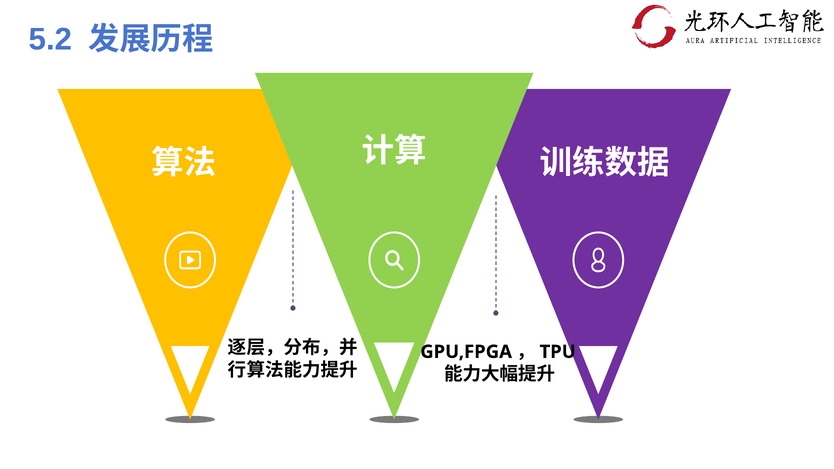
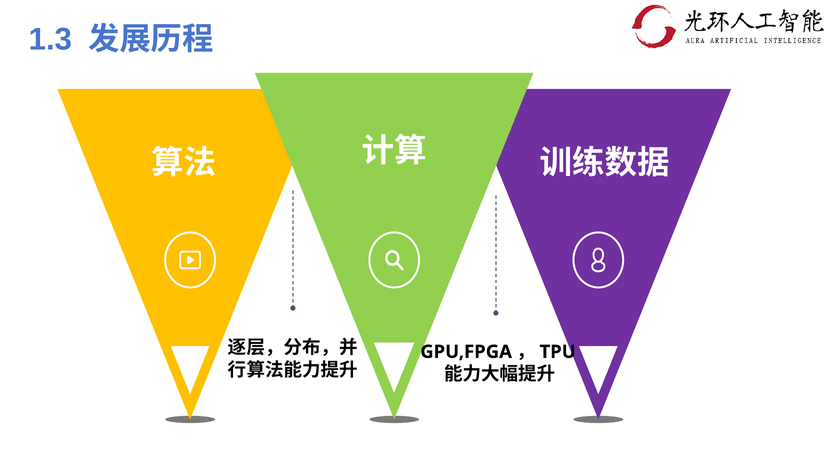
5.2: 5.2 -> 1.3 (50, 40)
